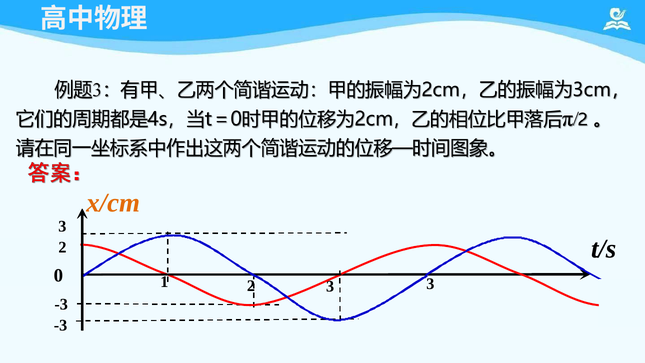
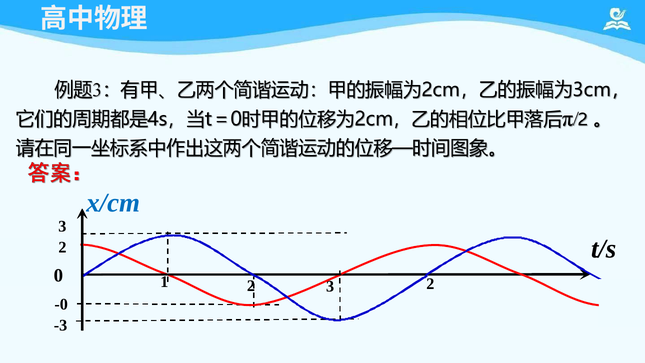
x/cm colour: orange -> blue (113, 203)
3: 3 -> 2 (430, 284)
-3: -3 -> -0 (61, 304)
